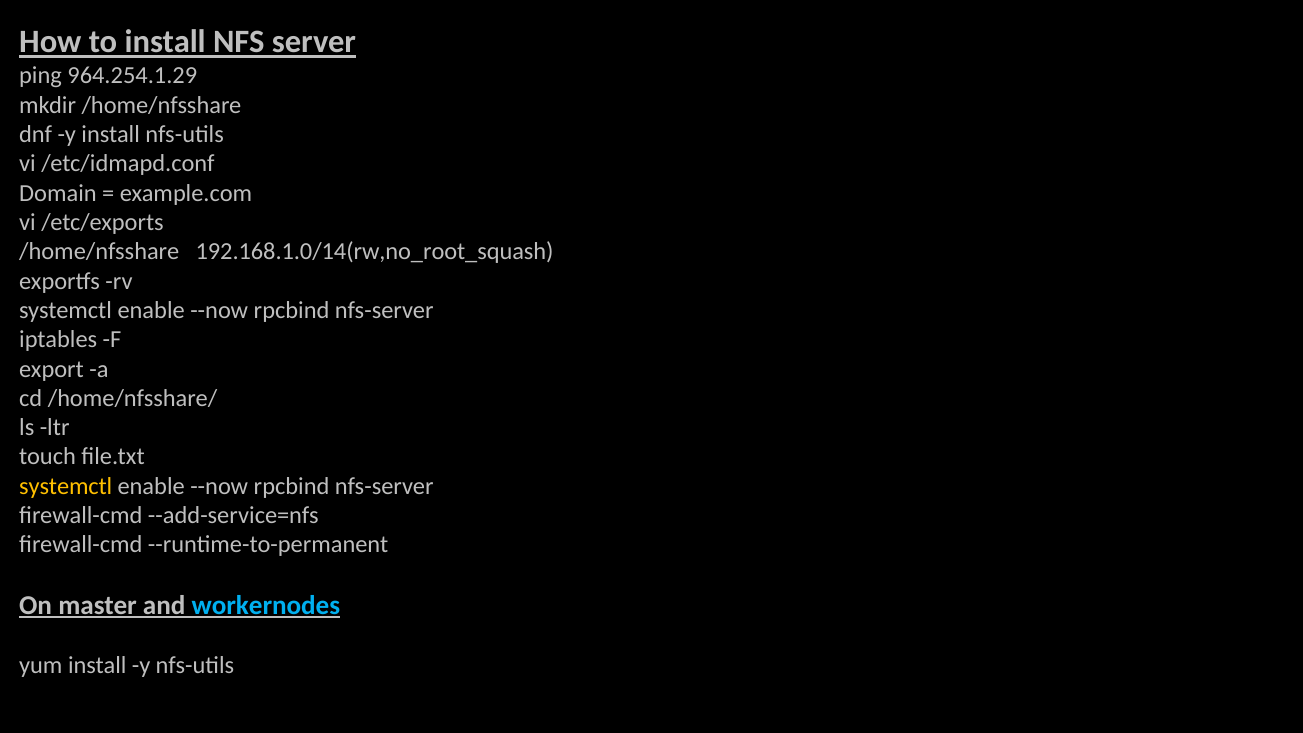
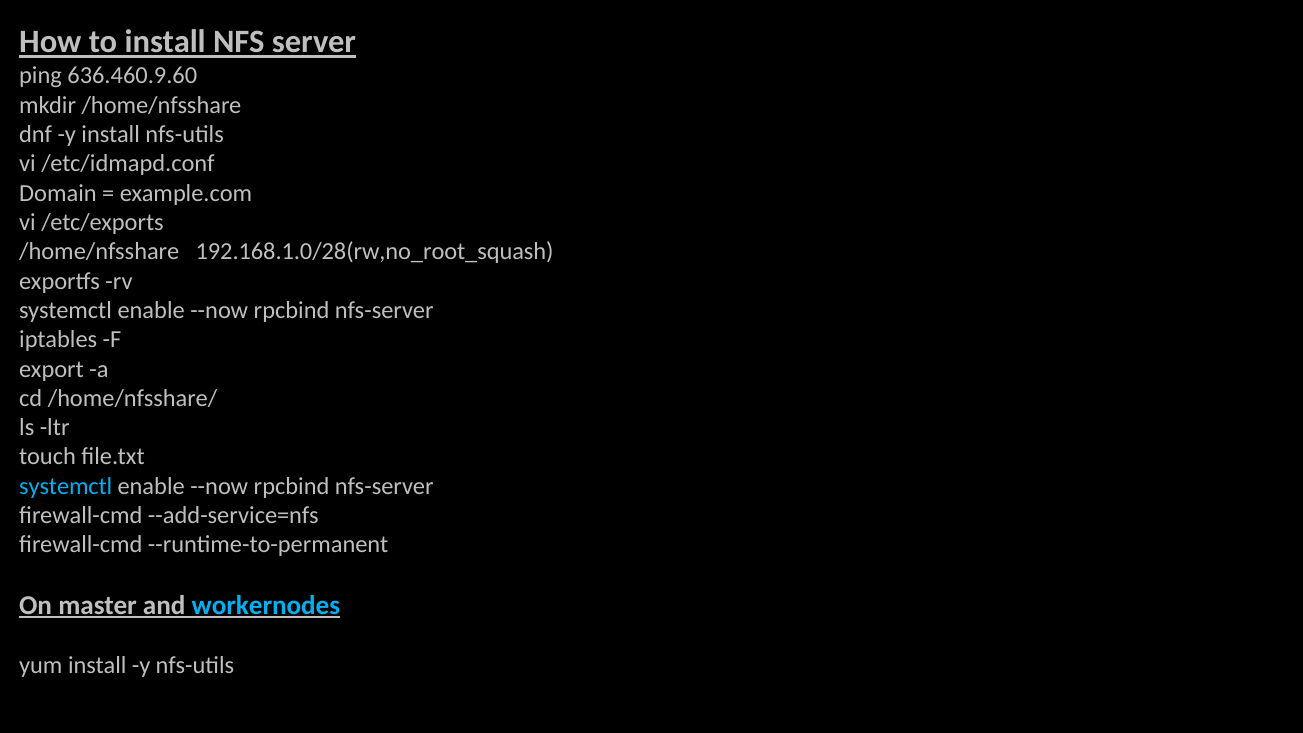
964.254.1.29: 964.254.1.29 -> 636.460.9.60 (132, 76)
192.168.1.0/14(rw,no_root_squash: 192.168.1.0/14(rw,no_root_squash -> 192.168.1.0/28(rw,no_root_squash (375, 252)
systemctl colour: yellow -> light blue (66, 486)
